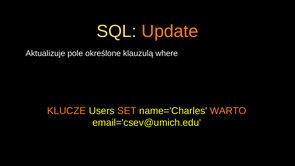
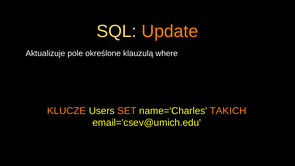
WARTO: WARTO -> TAKICH (228, 111)
